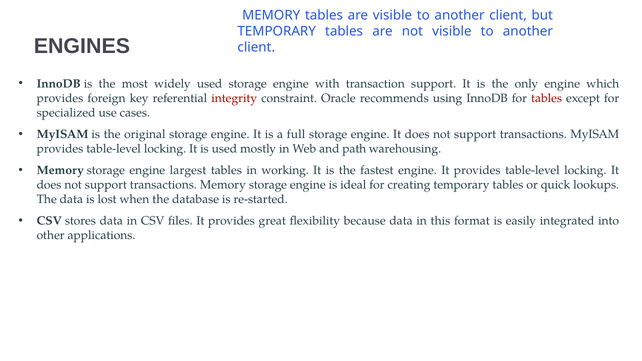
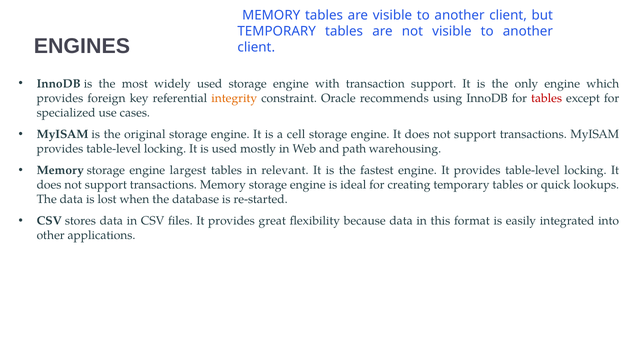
integrity colour: red -> orange (234, 98)
full: full -> cell (296, 134)
working: working -> relevant (285, 170)
